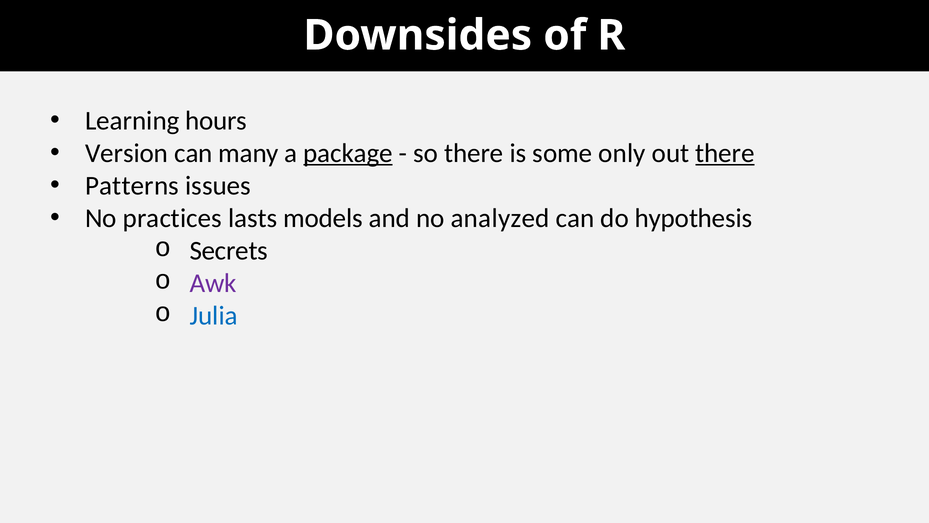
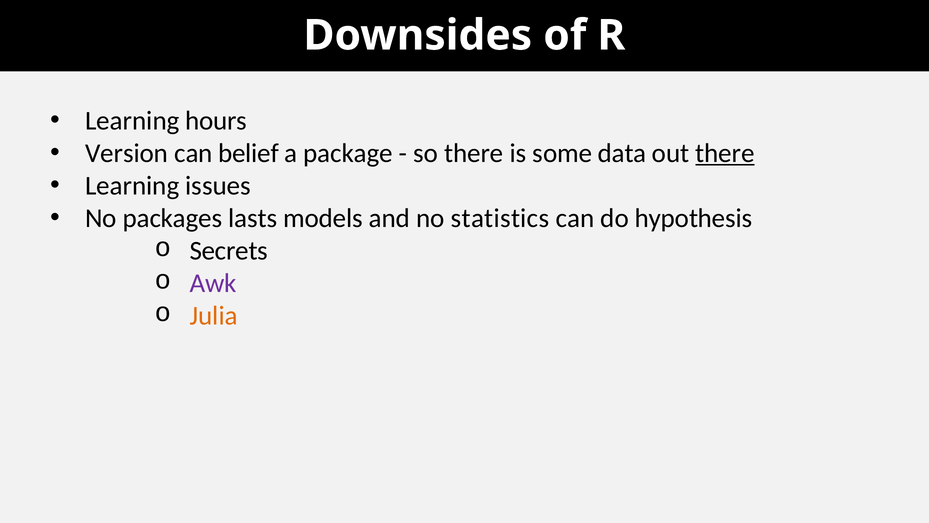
many: many -> belief (249, 153)
package underline: present -> none (348, 153)
only: only -> data (622, 153)
Patterns: Patterns -> Learning (132, 186)
practices: practices -> packages (172, 218)
analyzed: analyzed -> statistics (500, 218)
Julia colour: blue -> orange (214, 316)
